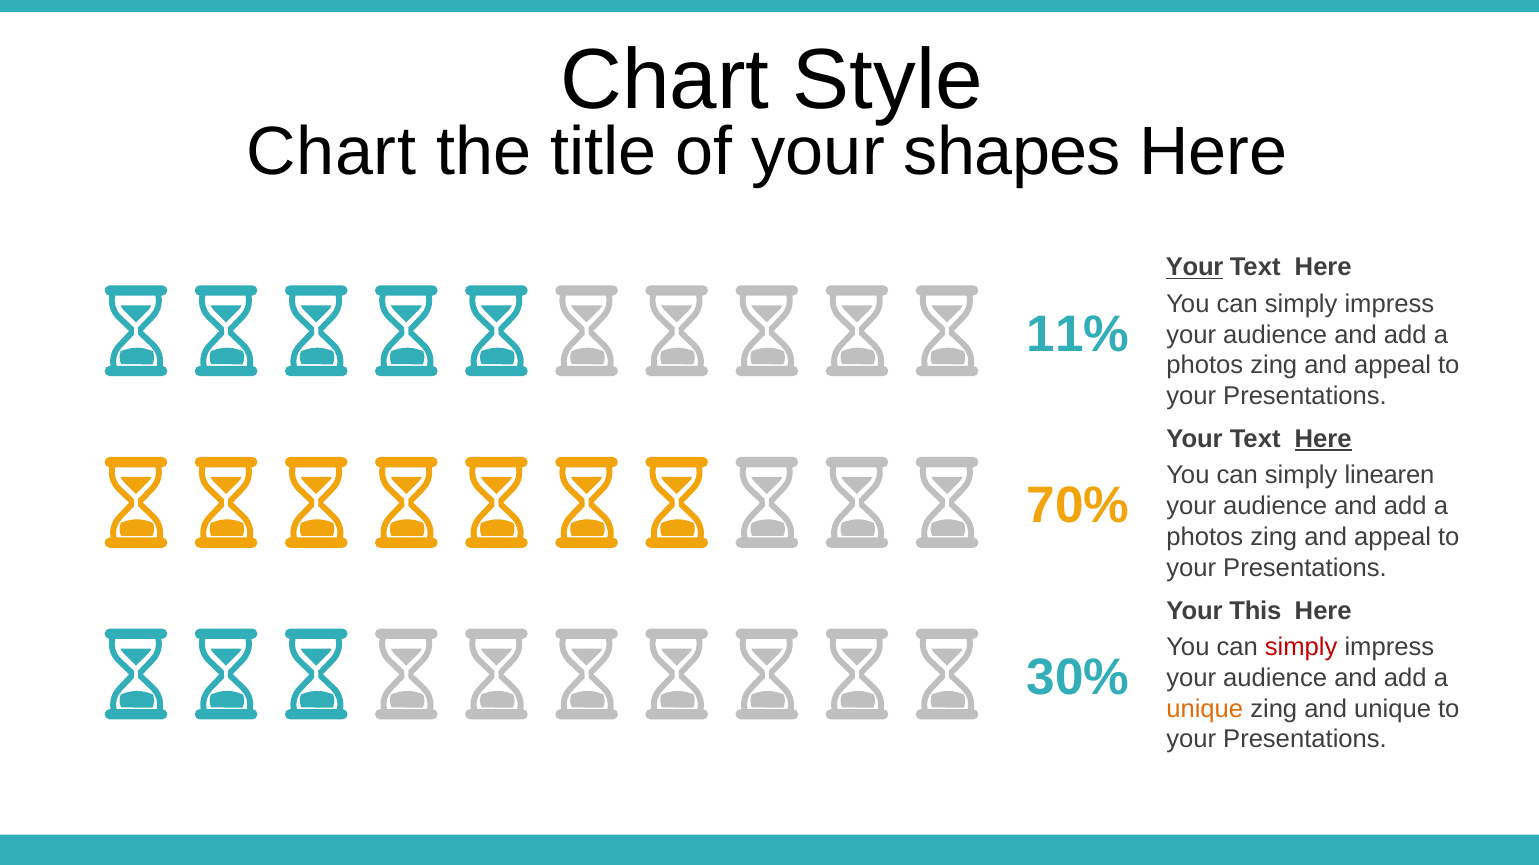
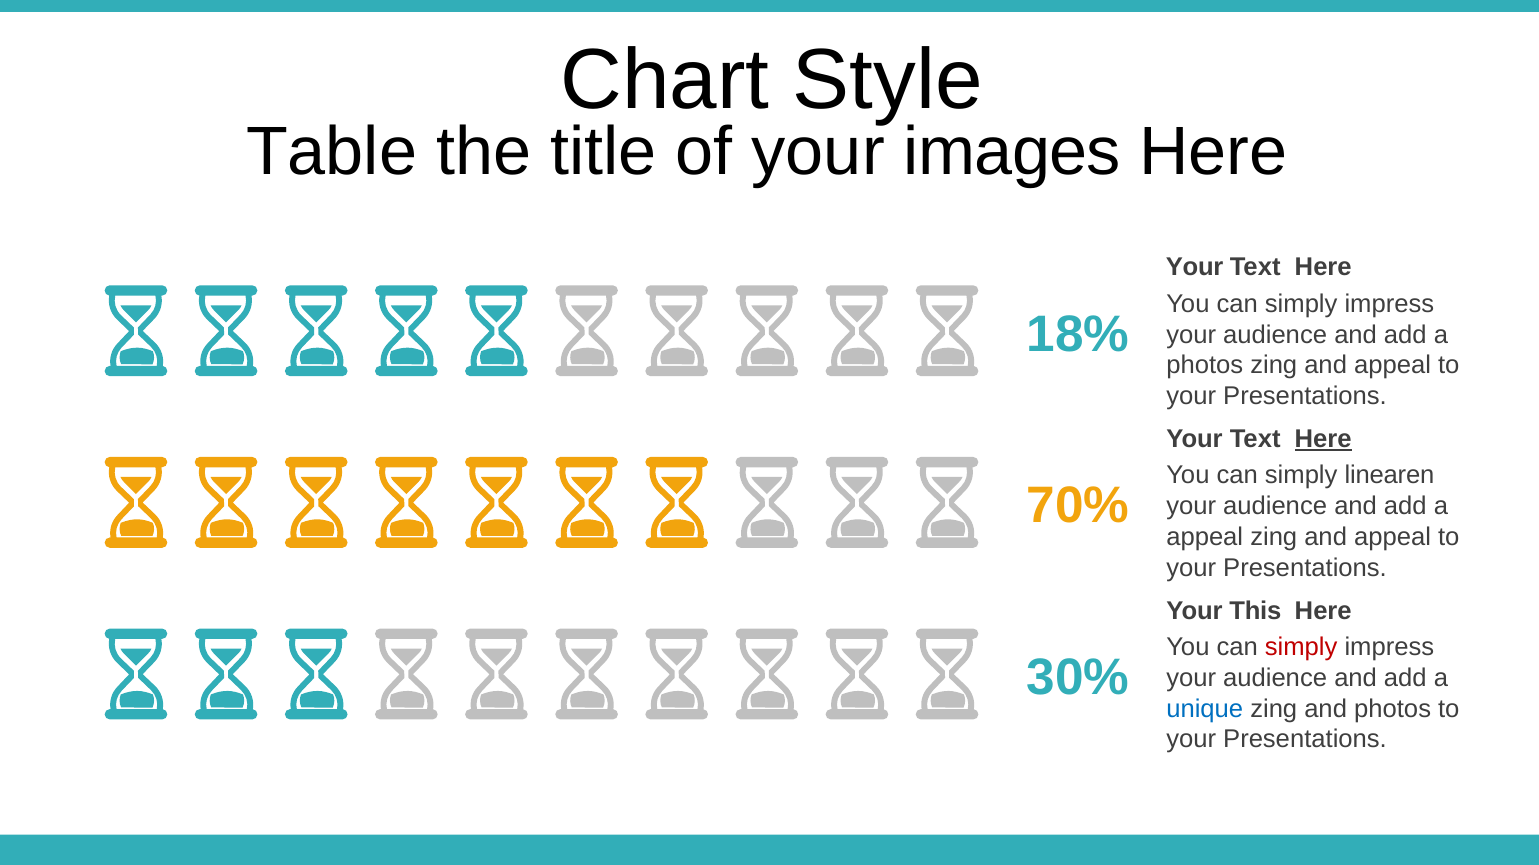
Chart: Chart -> Table (332, 152)
shapes: shapes -> images (1012, 152)
Your underline: present -> none (1195, 268)
11%: 11% -> 18% (1078, 335)
photos: photos -> appeal (1205, 537)
unique colour: orange -> blue (1205, 709)
and unique: unique -> photos (1393, 709)
